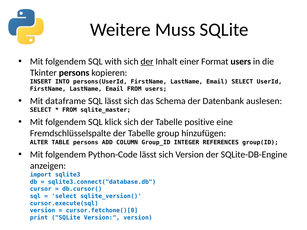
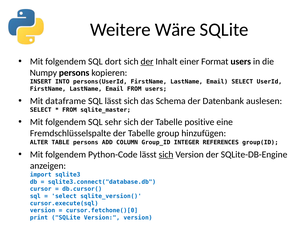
Muss: Muss -> Wäre (175, 30)
with: with -> dort (113, 62)
Tkinter: Tkinter -> Numpy (43, 73)
klick: klick -> sehr (113, 122)
sich underline: none -> present (166, 155)
